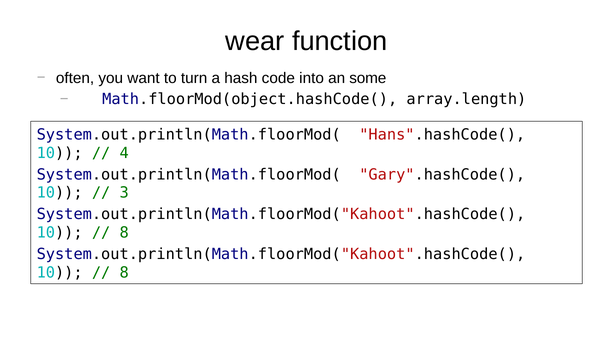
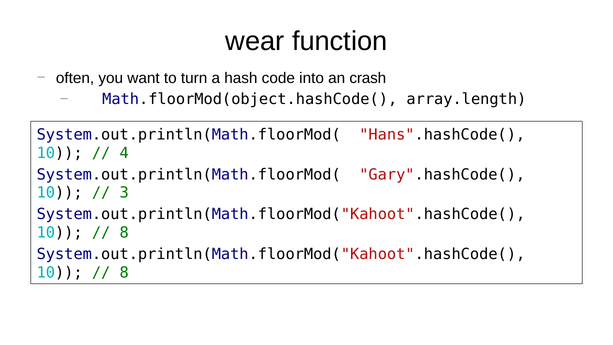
some: some -> crash (368, 78)
